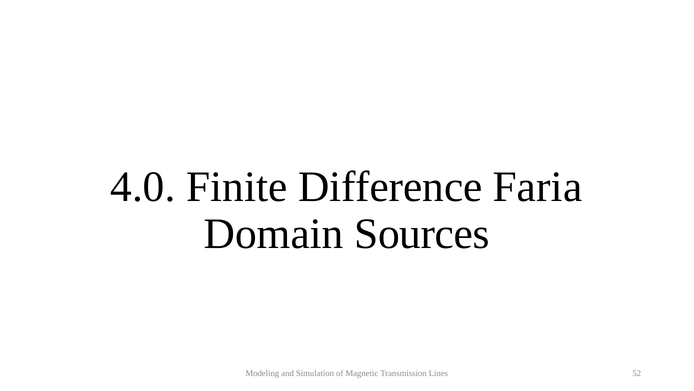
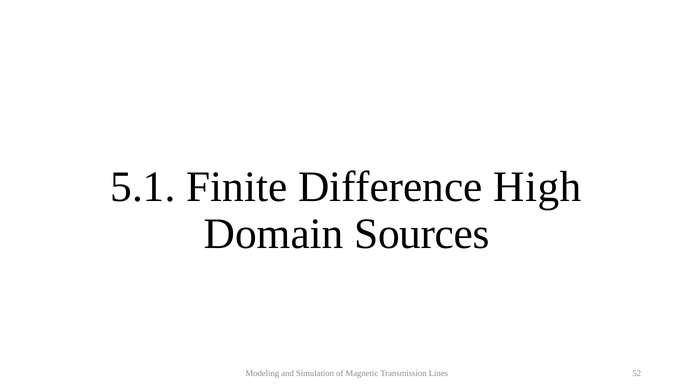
4.0: 4.0 -> 5.1 (143, 187)
Faria: Faria -> High (537, 187)
